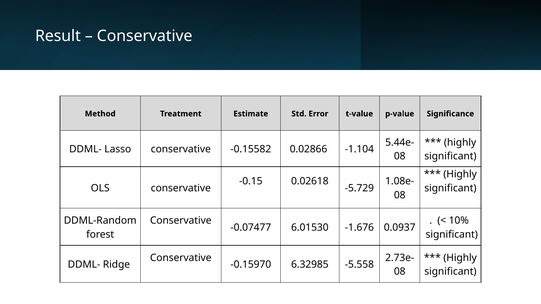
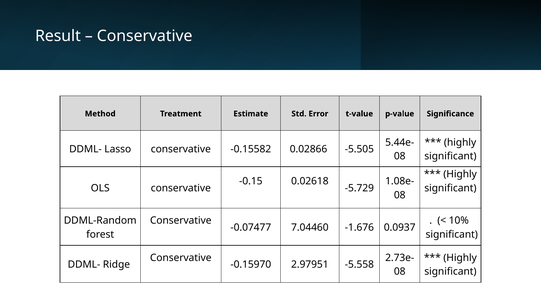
-1.104: -1.104 -> -5.505 (359, 149)
6.01530: 6.01530 -> 7.04460 (310, 228)
6.32985: 6.32985 -> 2.97951 (310, 265)
